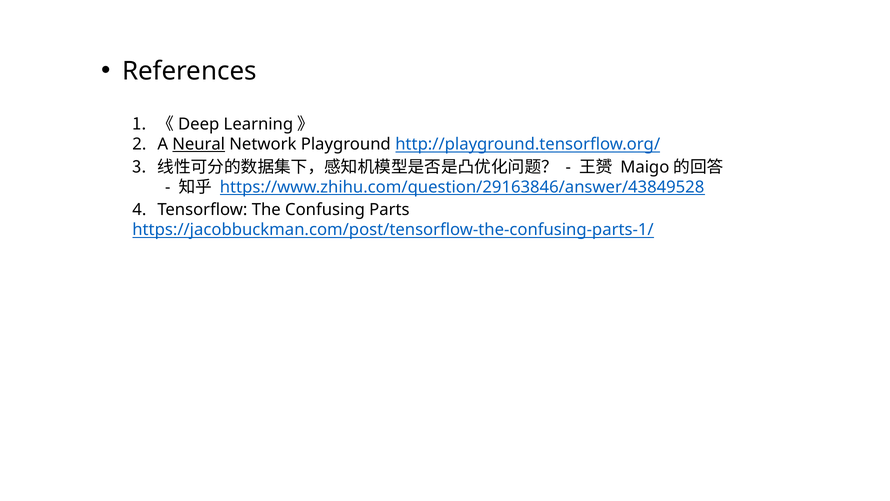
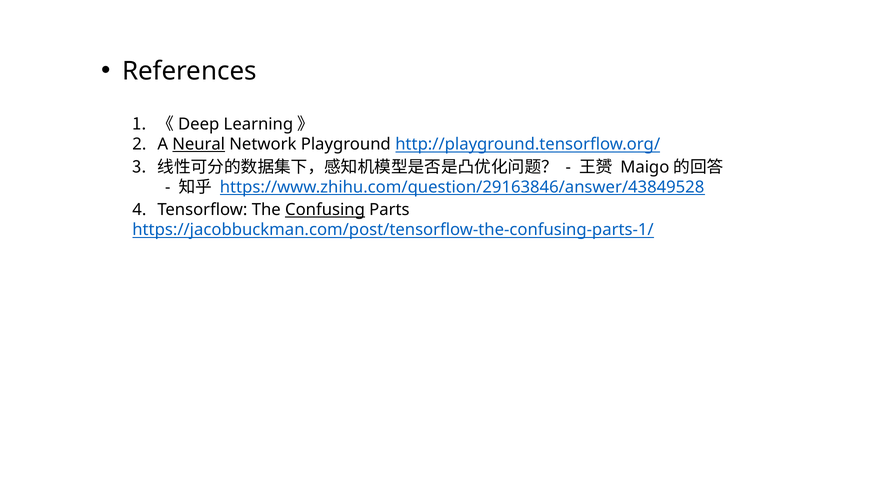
Confusing underline: none -> present (325, 210)
